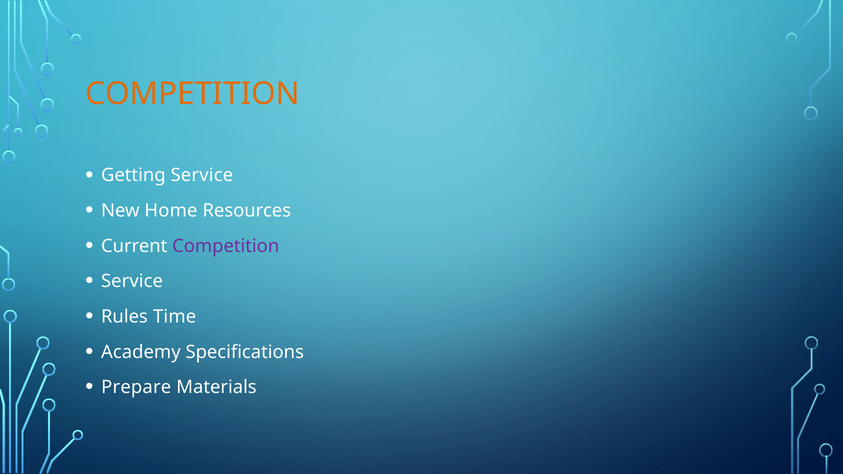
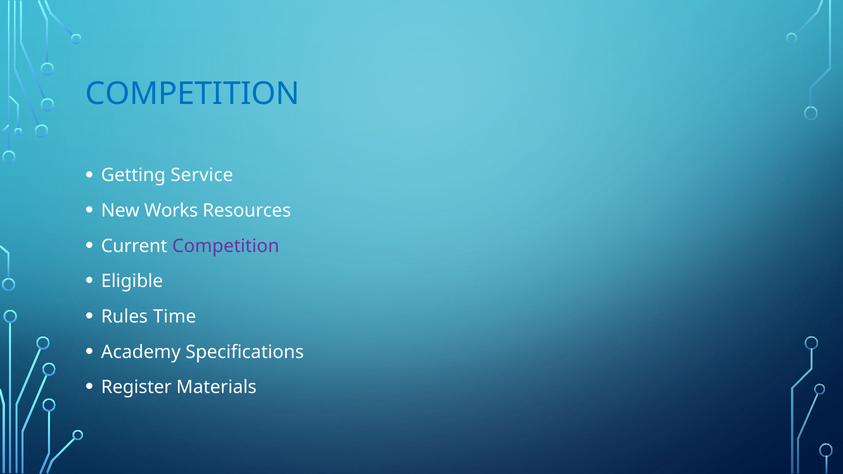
COMPETITION colour: orange -> blue (193, 94)
Home: Home -> Works (171, 211)
Service: Service -> Eligible (132, 281)
Prepare: Prepare -> Register (136, 387)
